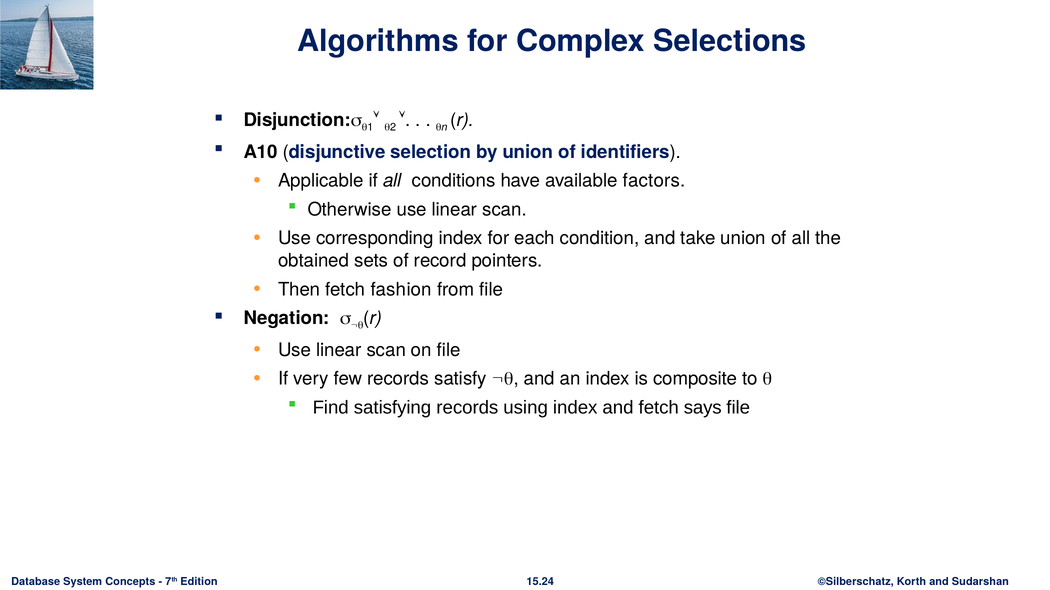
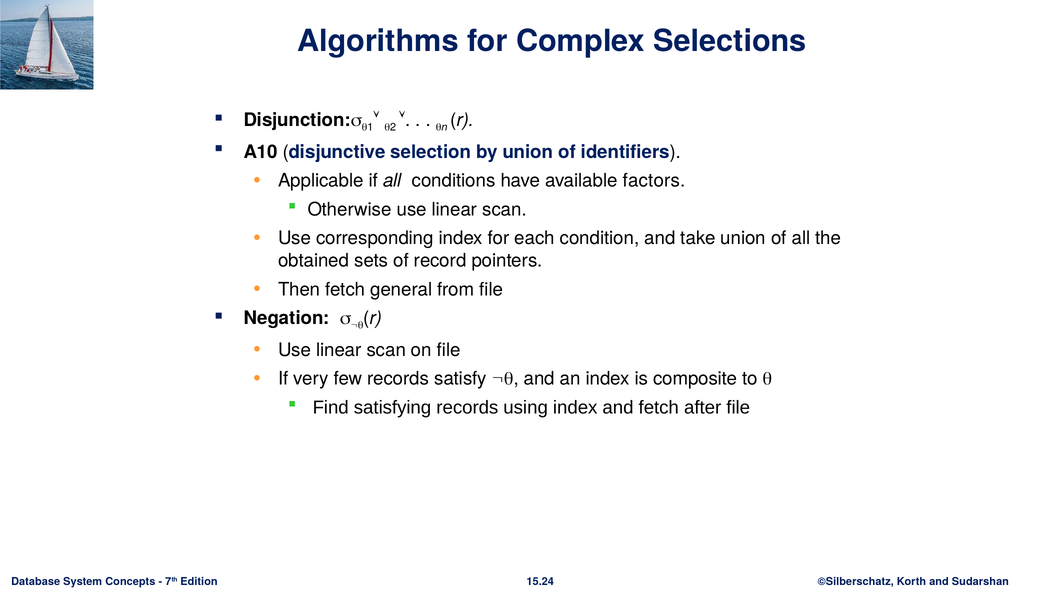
fashion: fashion -> general (401, 290)
says: says -> after (703, 408)
